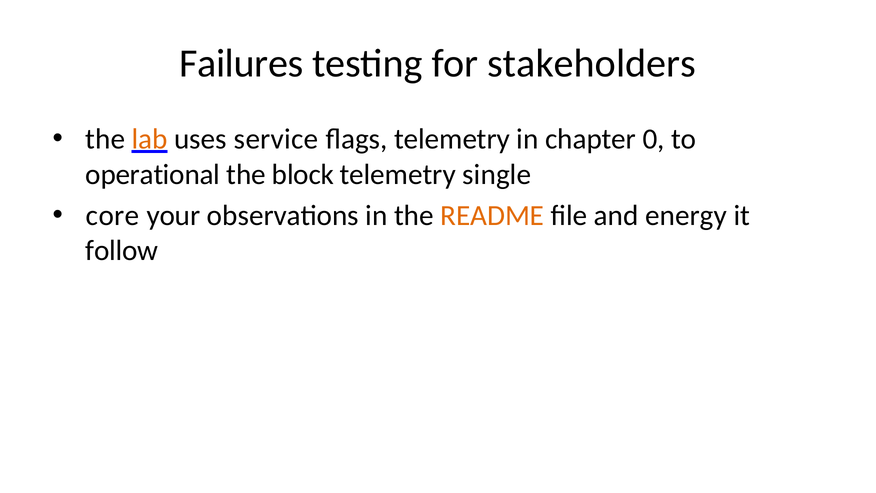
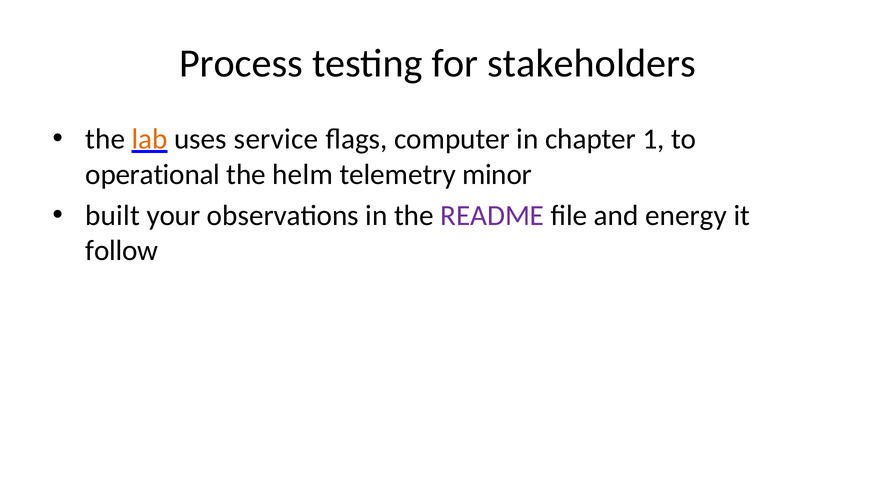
Failures: Failures -> Process (241, 64)
flags telemetry: telemetry -> computer (452, 139)
0: 0 -> 1 (654, 139)
block: block -> helm (303, 175)
single: single -> minor (497, 175)
core: core -> built (113, 215)
README colour: orange -> purple (492, 215)
